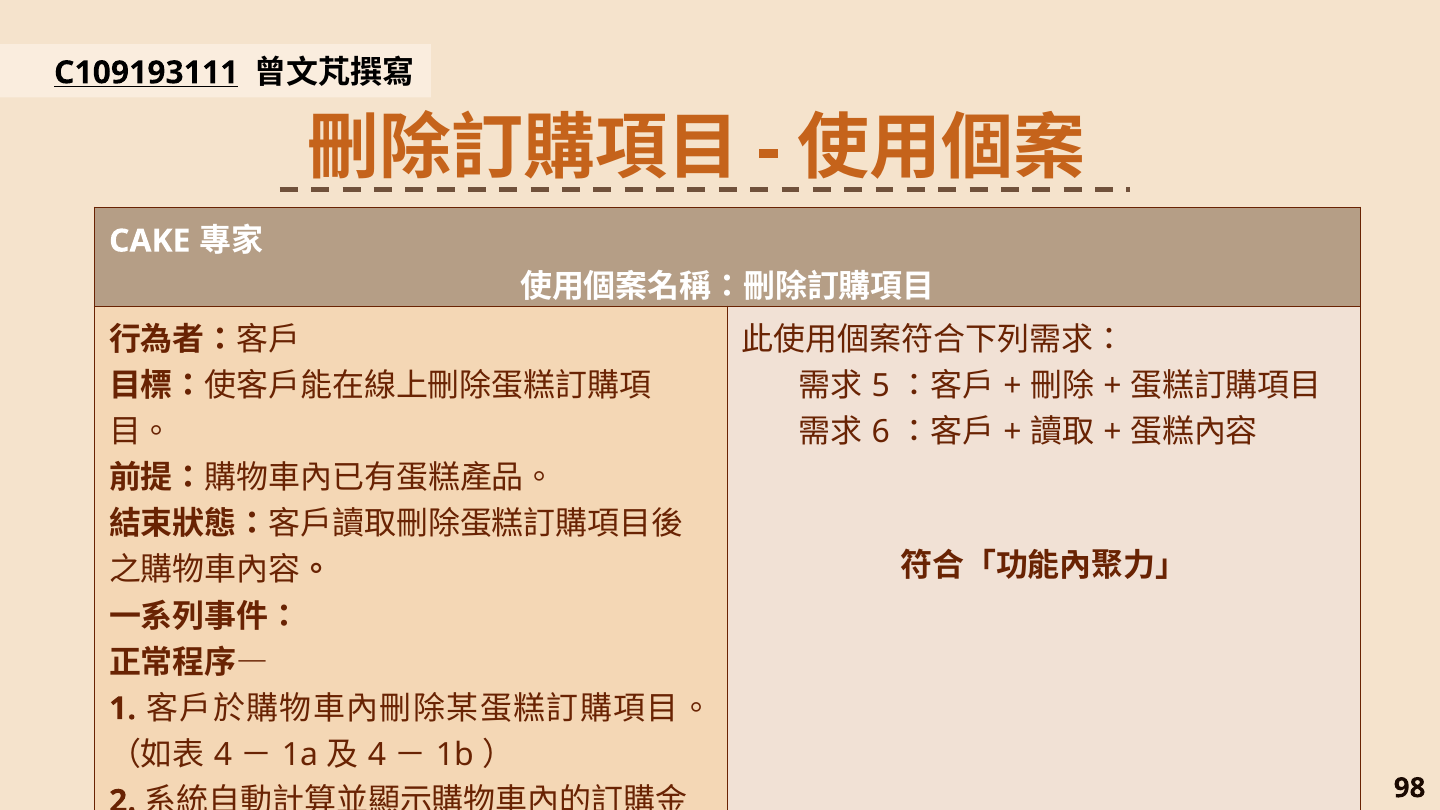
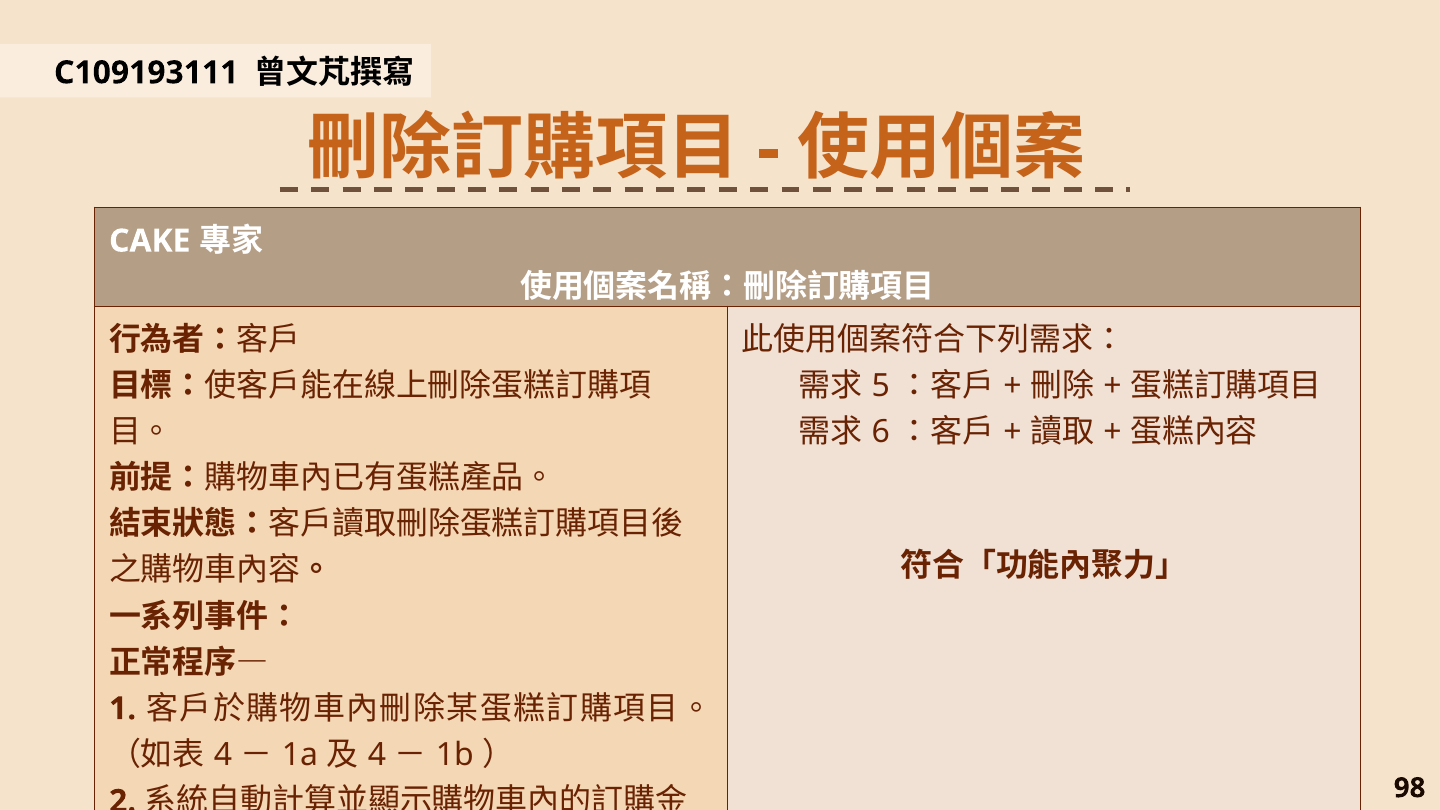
C109193111 underline: present -> none (146, 73)
